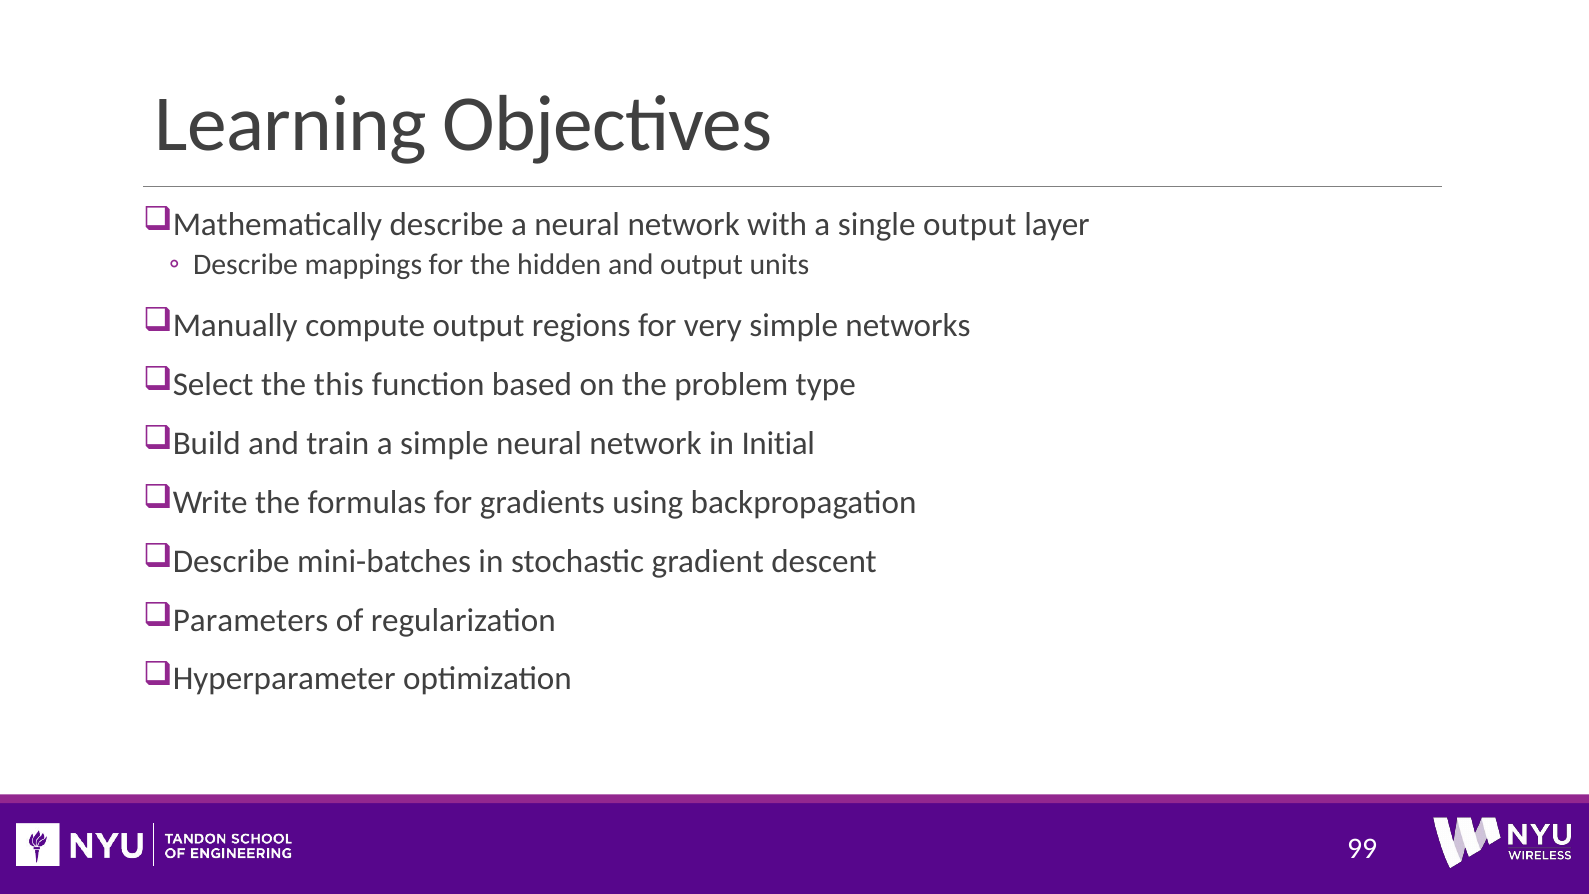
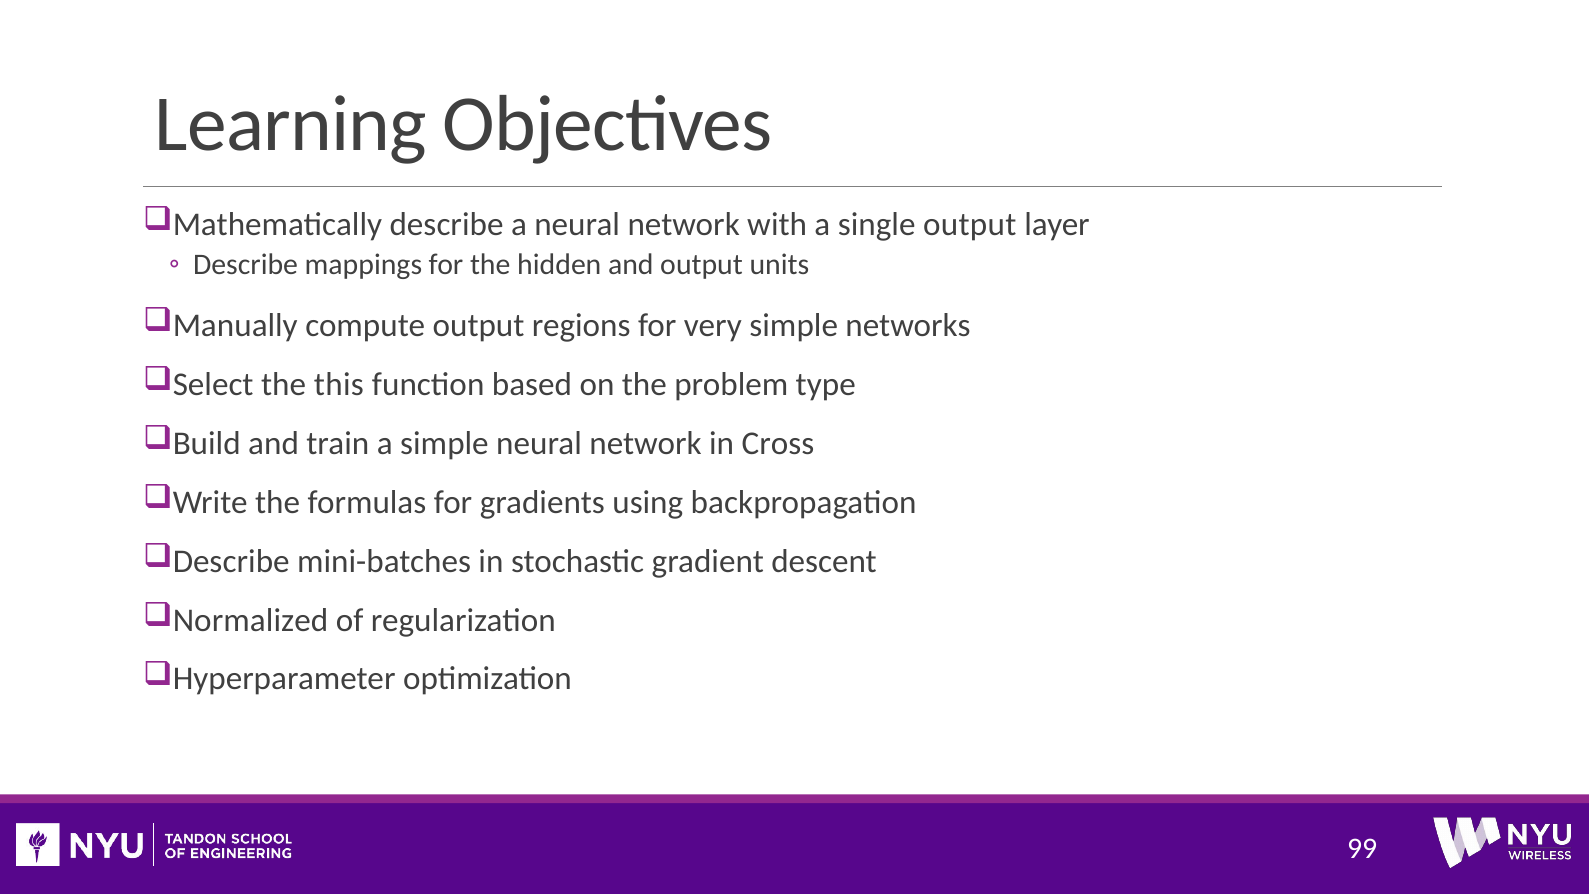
Initial: Initial -> Cross (778, 443)
Parameters: Parameters -> Normalized (251, 620)
